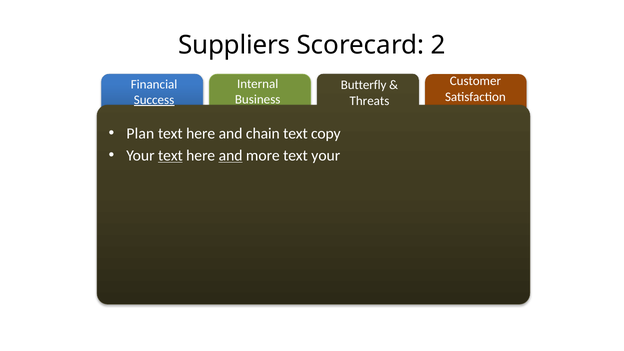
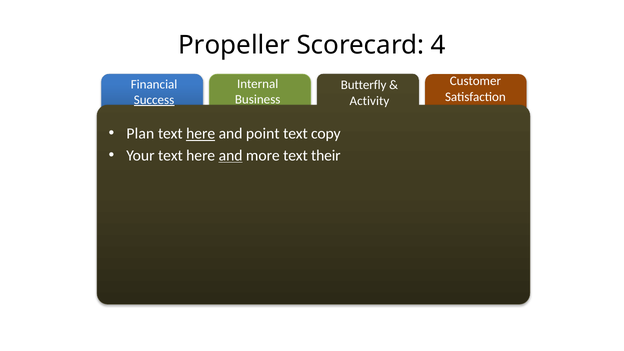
Suppliers: Suppliers -> Propeller (234, 45)
2: 2 -> 4 (438, 45)
Threats: Threats -> Activity (369, 101)
here underline: none -> present (201, 134)
chain: chain -> point (263, 134)
text underline: present -> none (170, 156)
text your: your -> their (326, 156)
